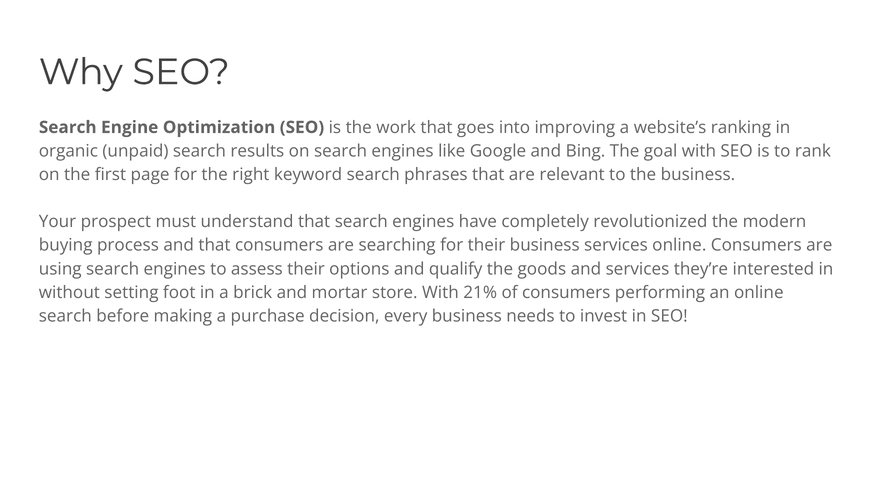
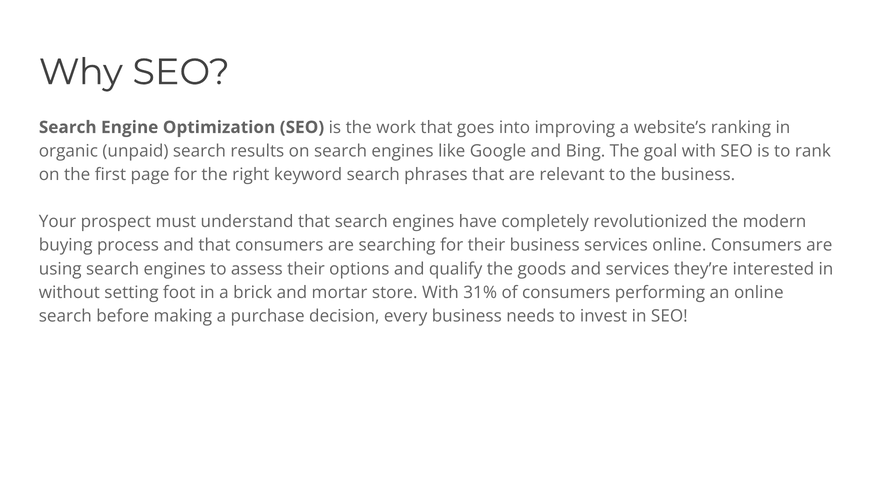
21%: 21% -> 31% (480, 293)
